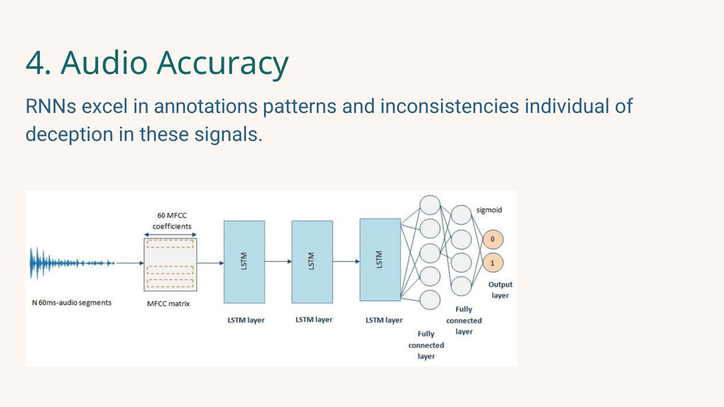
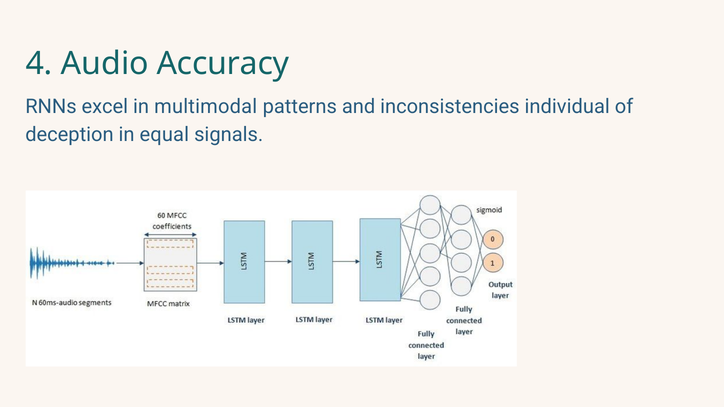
annotations: annotations -> multimodal (206, 107)
these: these -> equal (164, 135)
